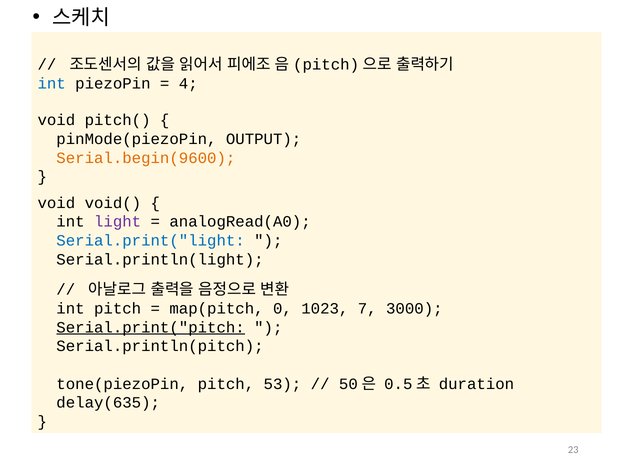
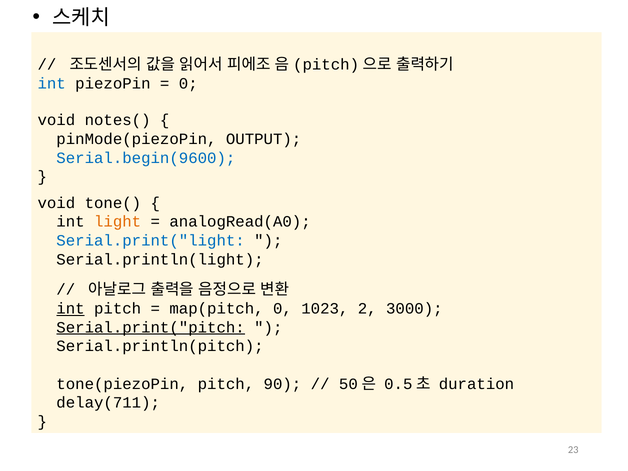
4: 4 -> 0 (188, 84)
pitch(: pitch( -> notes( (118, 120)
Serial.begin(9600 colour: orange -> blue (146, 158)
void(: void( -> tone( (113, 203)
light colour: purple -> orange (118, 222)
int underline: none -> present (71, 309)
7: 7 -> 2 (367, 309)
53: 53 -> 90 (282, 384)
delay(635: delay(635 -> delay(711 (108, 403)
